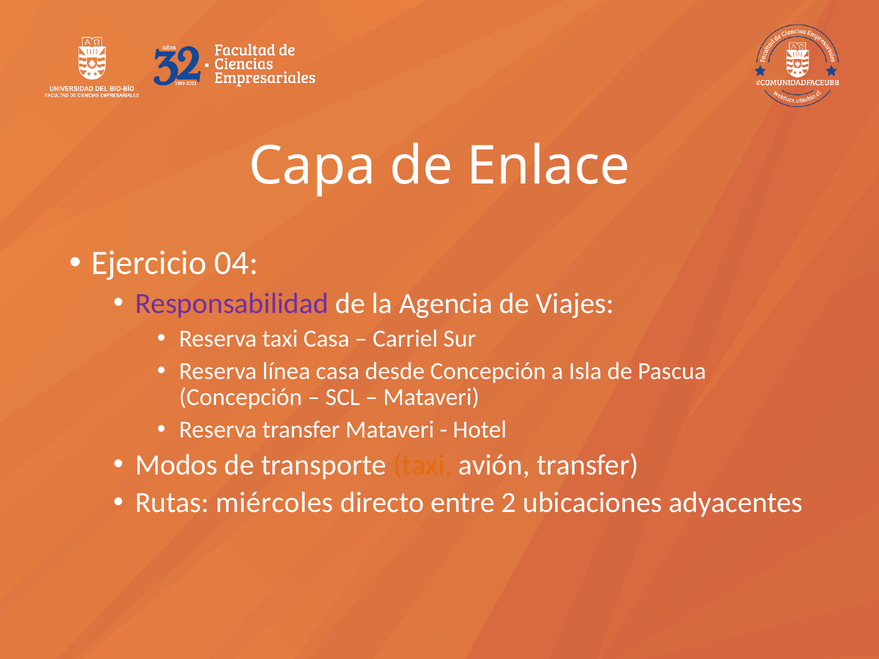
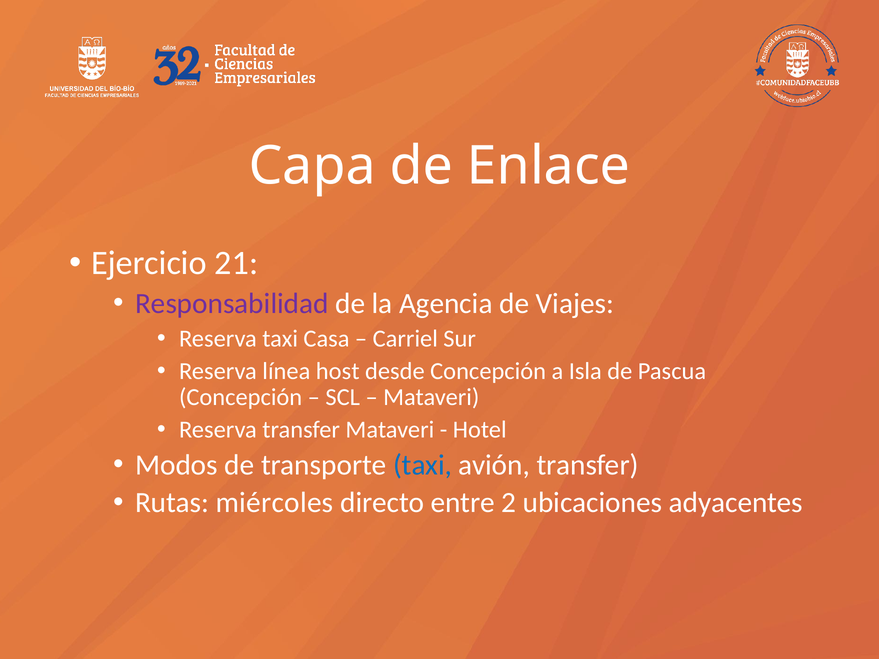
04: 04 -> 21 (236, 263)
línea casa: casa -> host (338, 371)
taxi colour: orange -> blue (422, 465)
